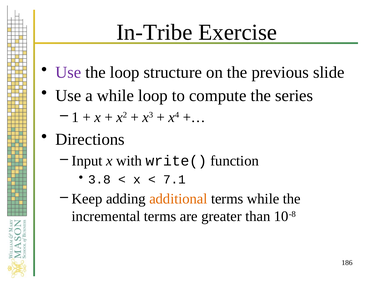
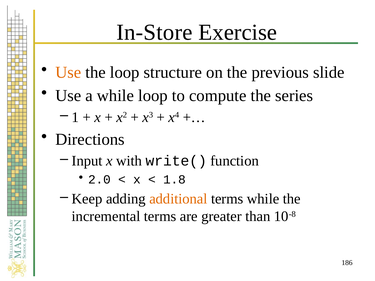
In-Tribe: In-Tribe -> In-Store (154, 32)
Use colour: purple -> orange (68, 72)
3.8: 3.8 -> 2.0 (99, 180)
7.1: 7.1 -> 1.8 (174, 180)
